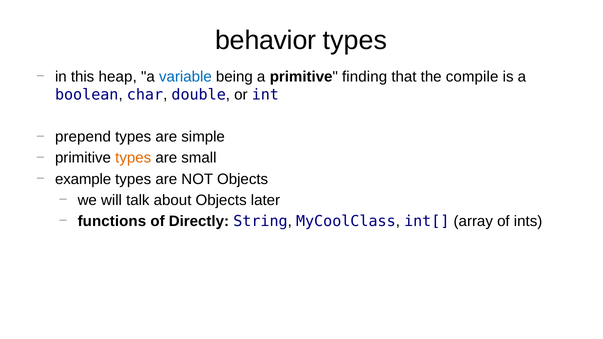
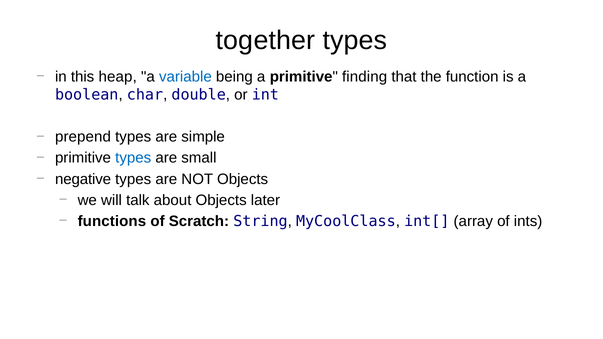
behavior: behavior -> together (266, 41)
compile: compile -> function (472, 77)
types colour: orange -> blue (133, 158)
example: example -> negative (83, 179)
Directly: Directly -> Scratch (199, 221)
